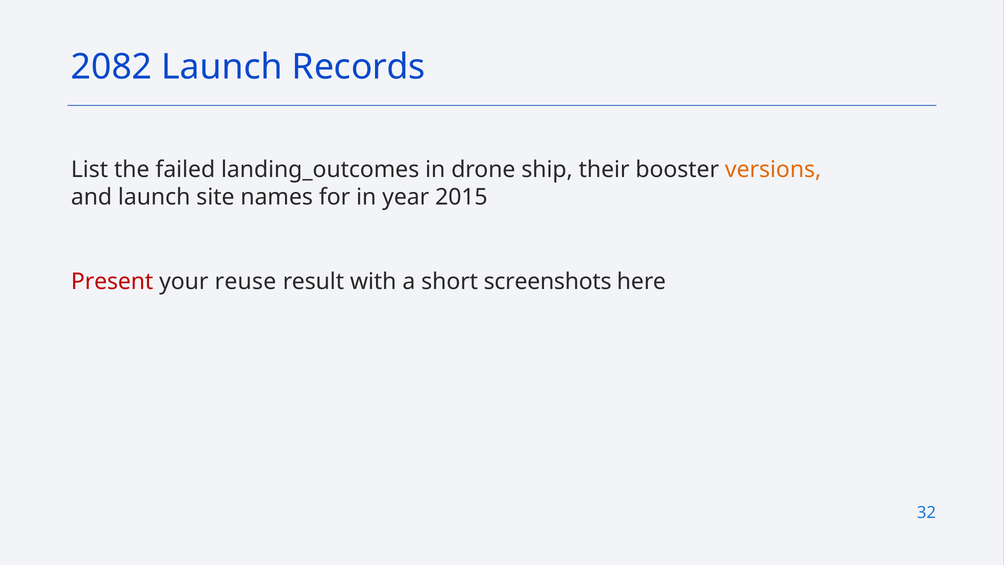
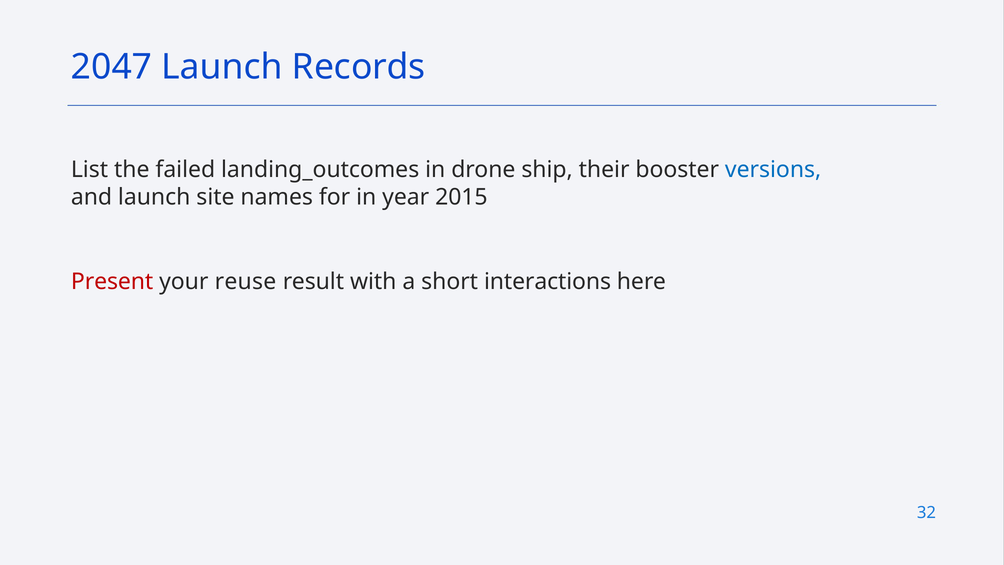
2082: 2082 -> 2047 (112, 67)
versions colour: orange -> blue (773, 169)
screenshots: screenshots -> interactions (548, 281)
